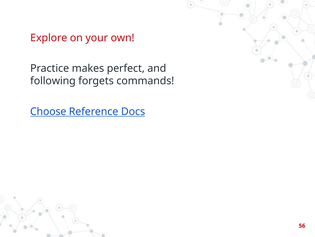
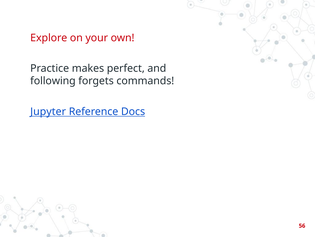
Choose: Choose -> Jupyter (48, 111)
